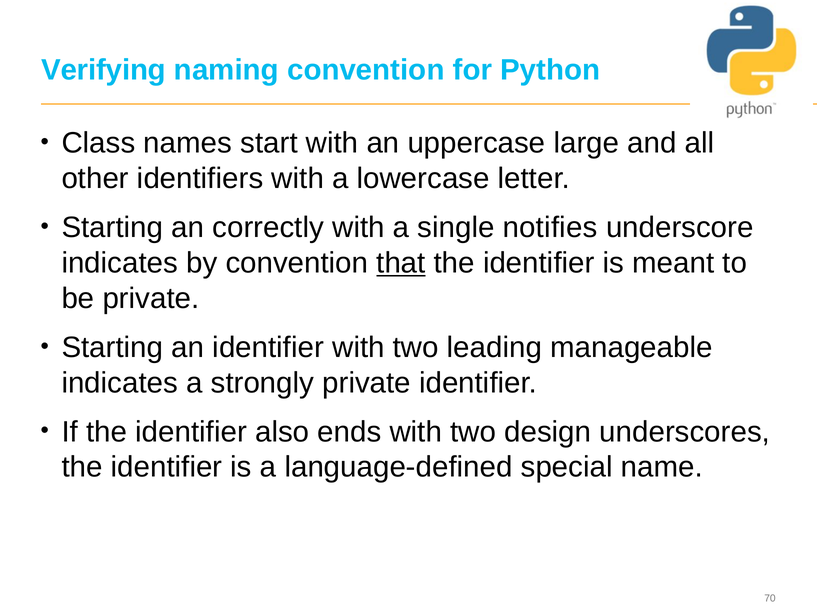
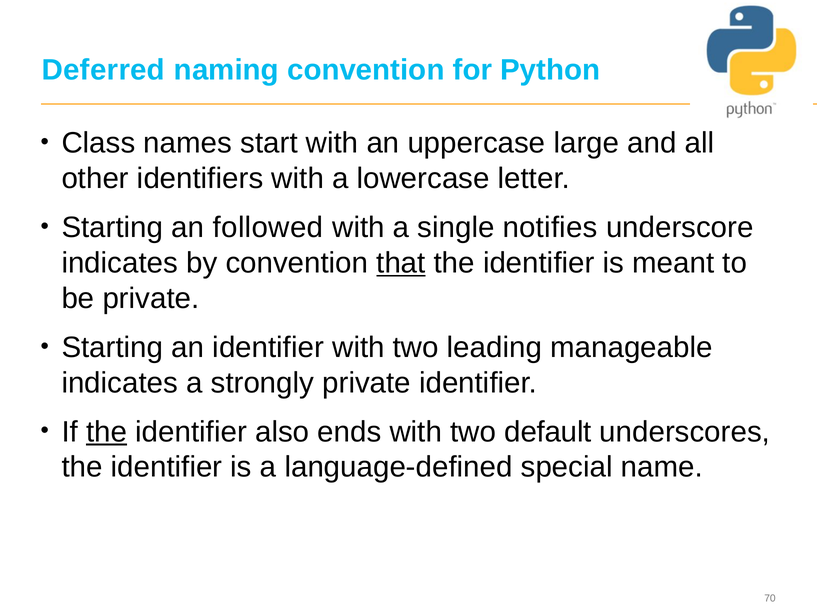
Verifying: Verifying -> Deferred (103, 70)
correctly: correctly -> followed (268, 228)
the underline: none -> present (107, 432)
design: design -> default (548, 432)
